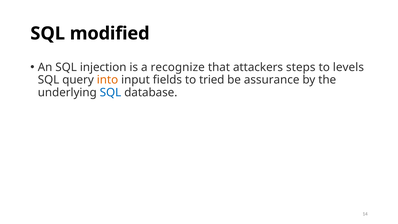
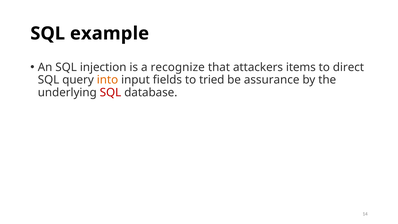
modified: modified -> example (110, 33)
steps: steps -> items (301, 67)
levels: levels -> direct (348, 67)
SQL colour: blue -> red (110, 92)
